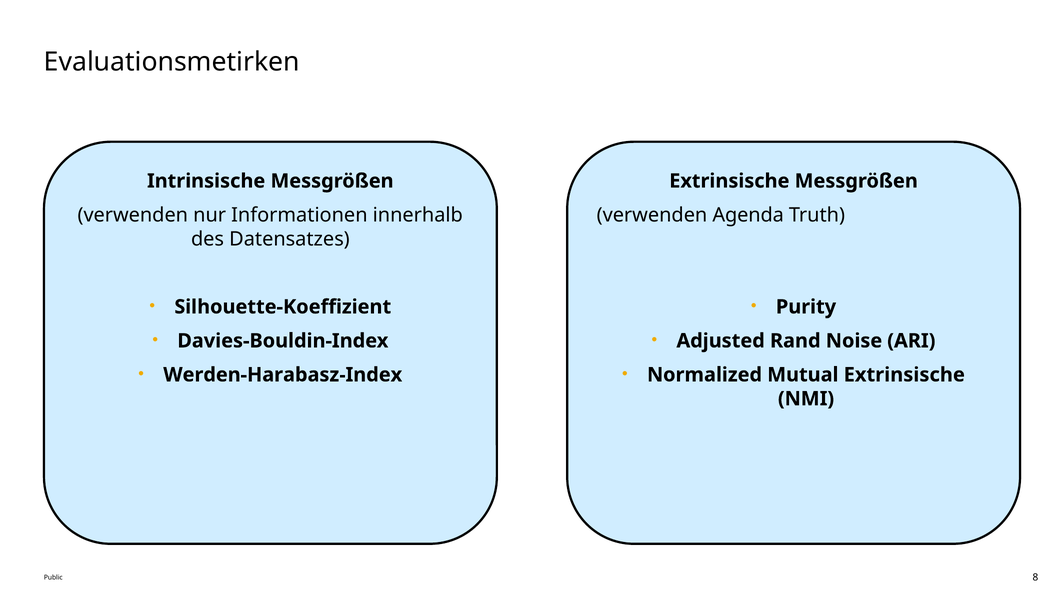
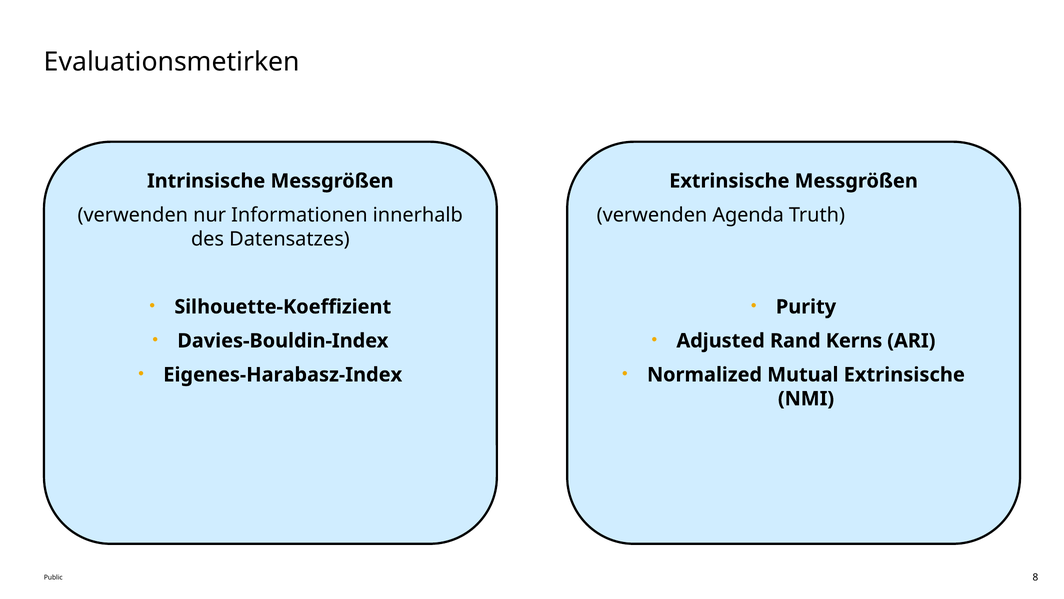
Noise: Noise -> Kerns (854, 340)
Werden-Harabasz-Index: Werden-Harabasz-Index -> Eigenes-Harabasz-Index (283, 374)
